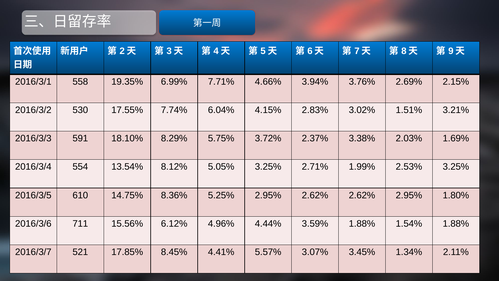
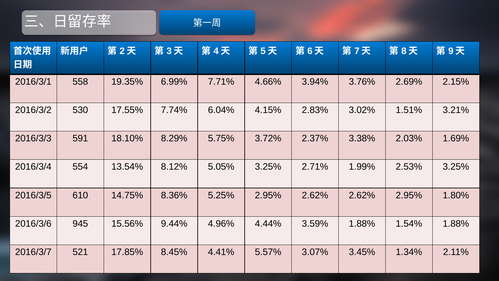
711: 711 -> 945 (80, 223)
6.12%: 6.12% -> 9.44% (174, 223)
